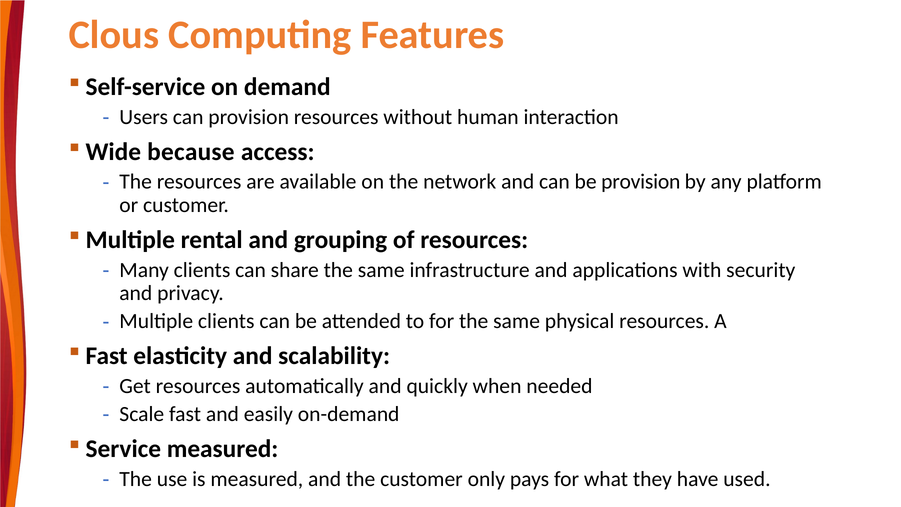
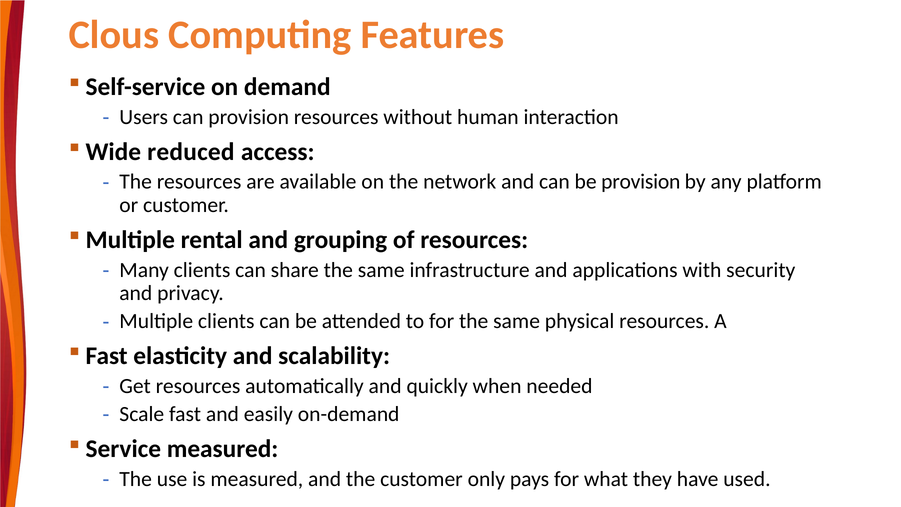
because: because -> reduced (191, 152)
